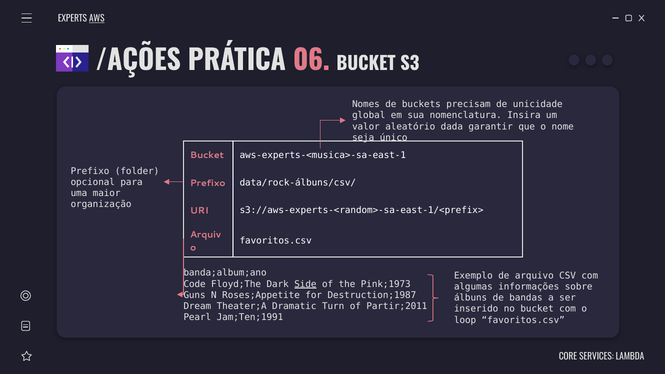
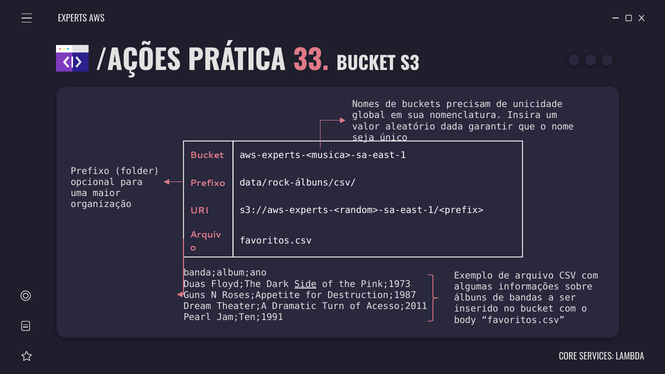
AWS underline: present -> none (97, 19)
06: 06 -> 33 (311, 61)
Code: Code -> Duas (195, 284)
Partir;2011: Partir;2011 -> Acesso;2011 (397, 306)
loop: loop -> body (465, 320)
